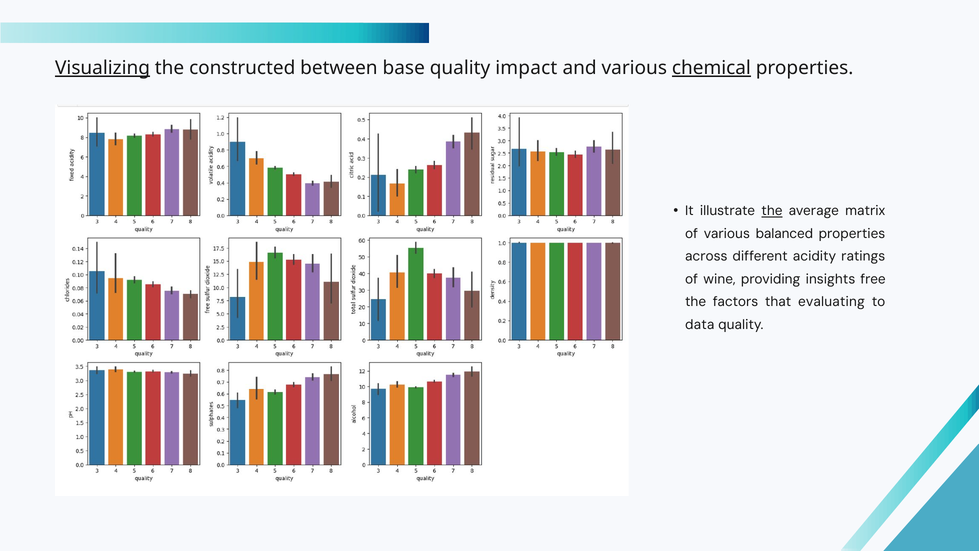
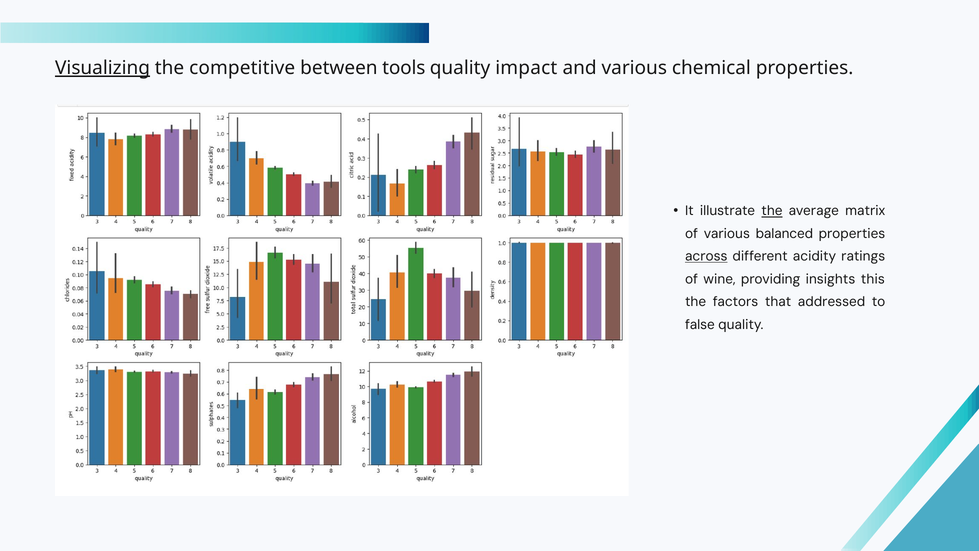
constructed: constructed -> competitive (242, 68)
base: base -> tools (404, 68)
chemical underline: present -> none (711, 68)
across underline: none -> present (706, 256)
free: free -> this (873, 279)
evaluating: evaluating -> addressed (832, 302)
data: data -> false (700, 324)
